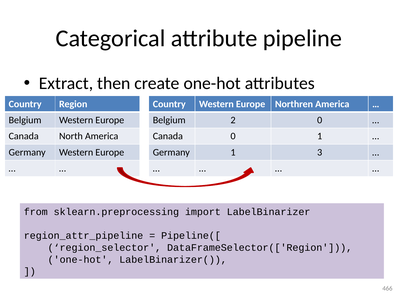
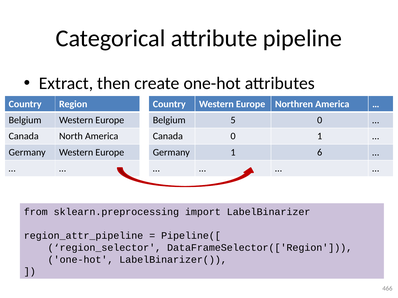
2: 2 -> 5 (233, 120)
3: 3 -> 6 (320, 153)
